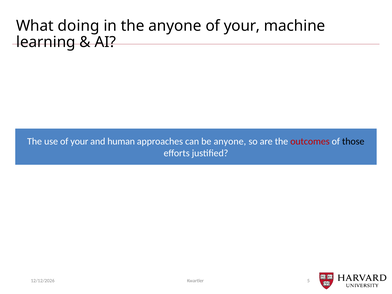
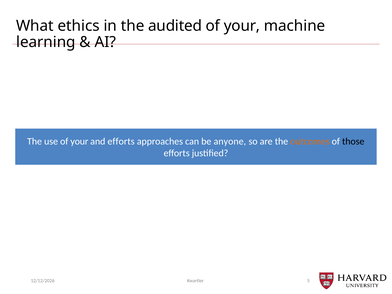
doing: doing -> ethics (79, 26)
the anyone: anyone -> audited (175, 26)
and human: human -> efforts (121, 141)
outcomes colour: red -> orange (310, 141)
